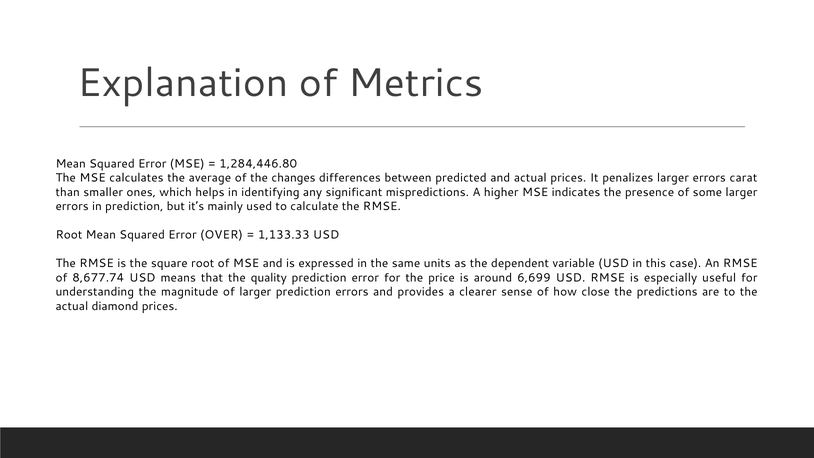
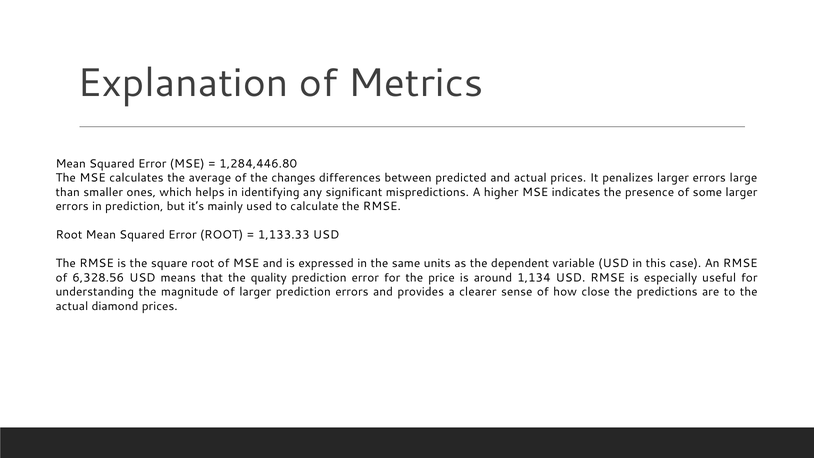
carat: carat -> large (743, 178)
Error OVER: OVER -> ROOT (222, 235)
8,677.74: 8,677.74 -> 6,328.56 (98, 278)
6,699: 6,699 -> 1,134 (534, 278)
